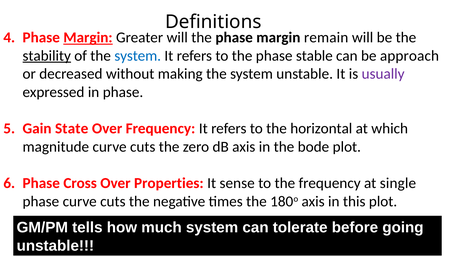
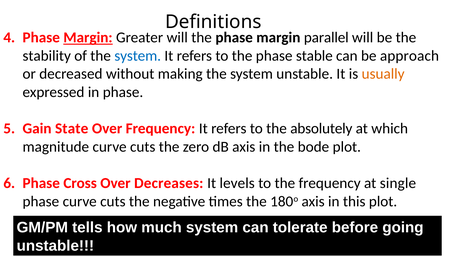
remain: remain -> parallel (326, 38)
stability underline: present -> none (47, 56)
usually colour: purple -> orange (383, 74)
horizontal: horizontal -> absolutely (321, 129)
Properties: Properties -> Decreases (169, 183)
sense: sense -> levels (237, 183)
